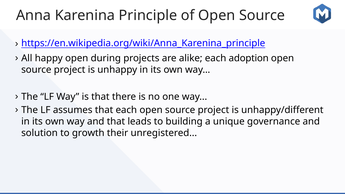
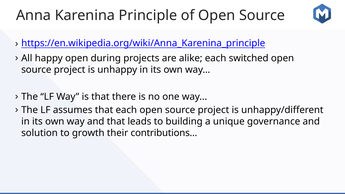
adoption: adoption -> switched (249, 58)
unregistered: unregistered -> contributions (164, 133)
